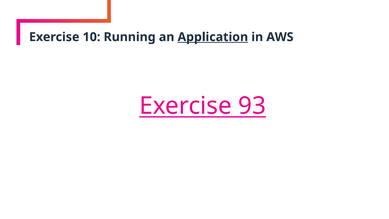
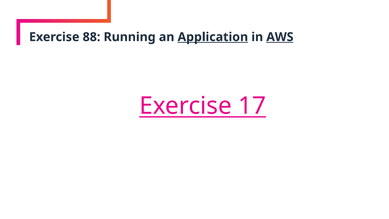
10: 10 -> 88 (91, 37)
AWS underline: none -> present (280, 37)
93: 93 -> 17 (252, 106)
